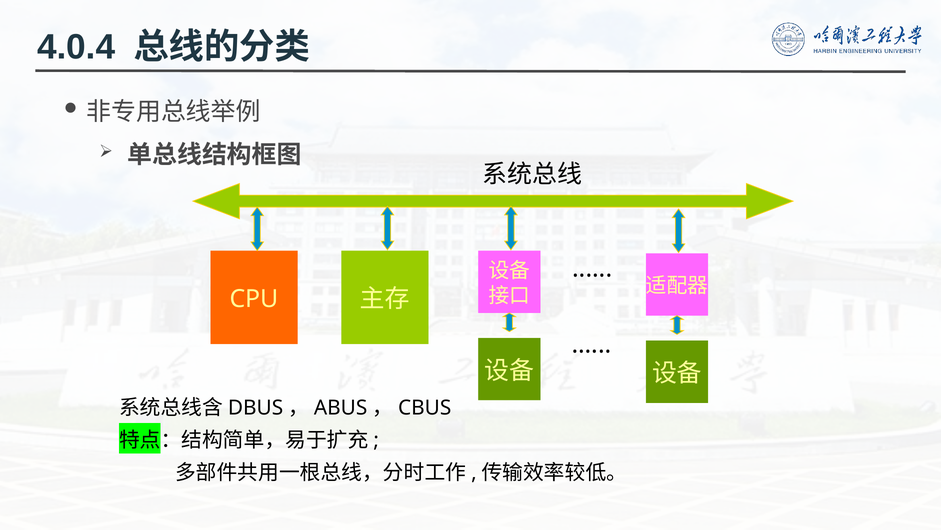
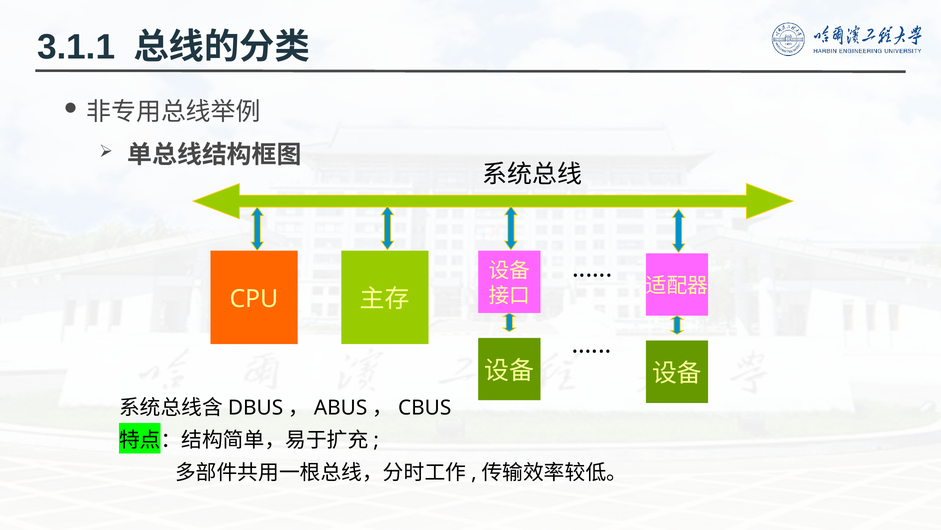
4.0.4: 4.0.4 -> 3.1.1 (76, 47)
